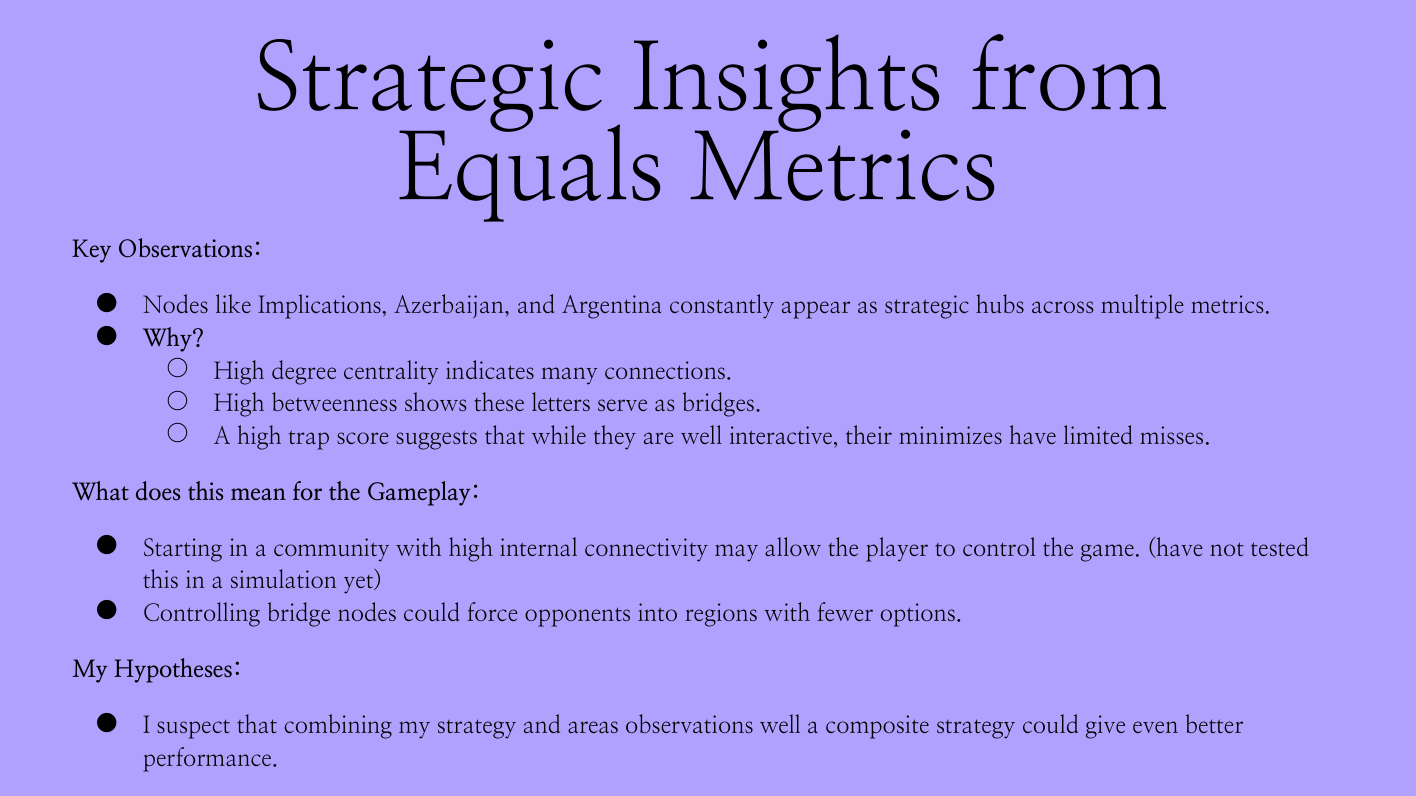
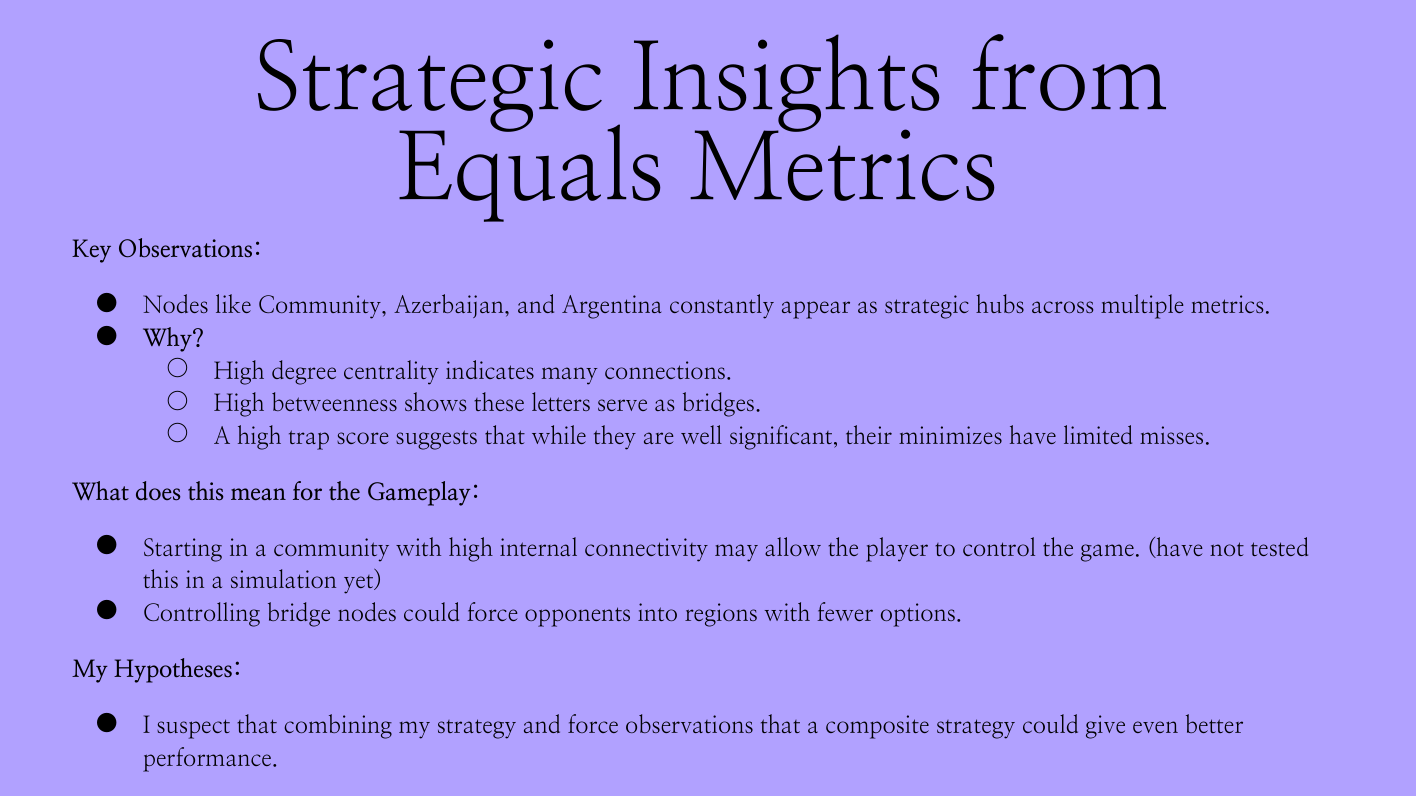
like Implications: Implications -> Community (323, 306)
interactive: interactive -> significant (784, 437)
and areas: areas -> force (593, 726)
observations well: well -> that (780, 726)
